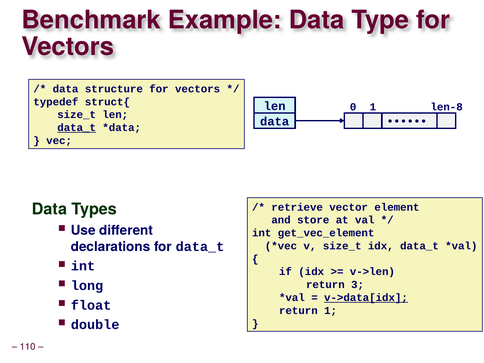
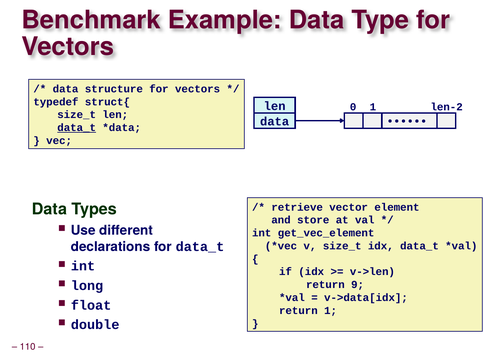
len-8: len-8 -> len-2 (447, 107)
3: 3 -> 9 (358, 285)
v->data[idx underline: present -> none (366, 297)
